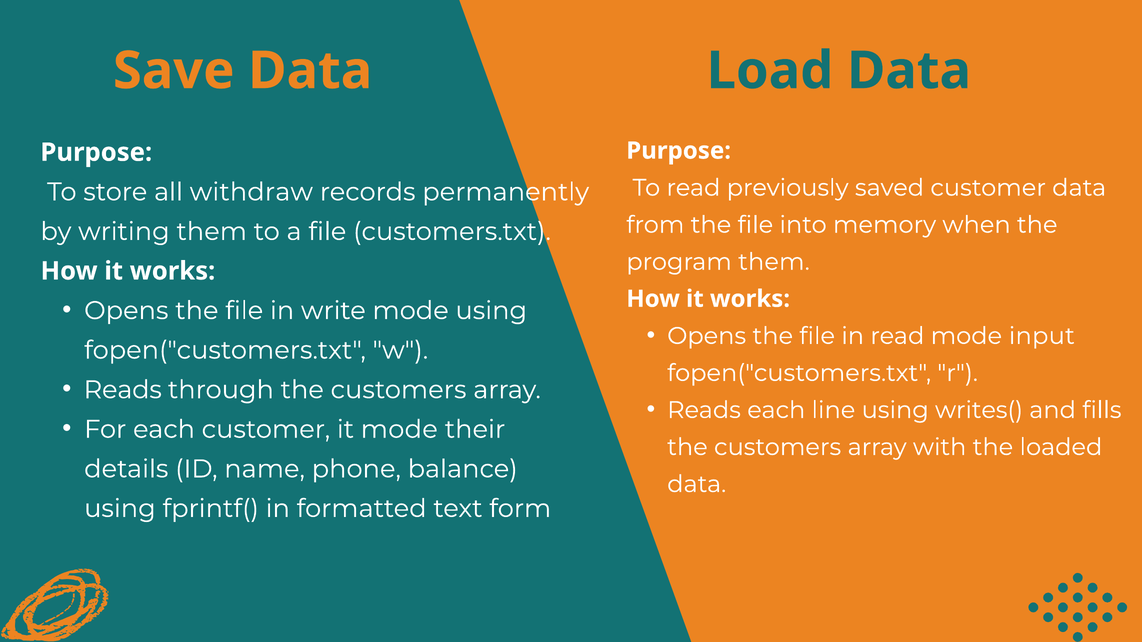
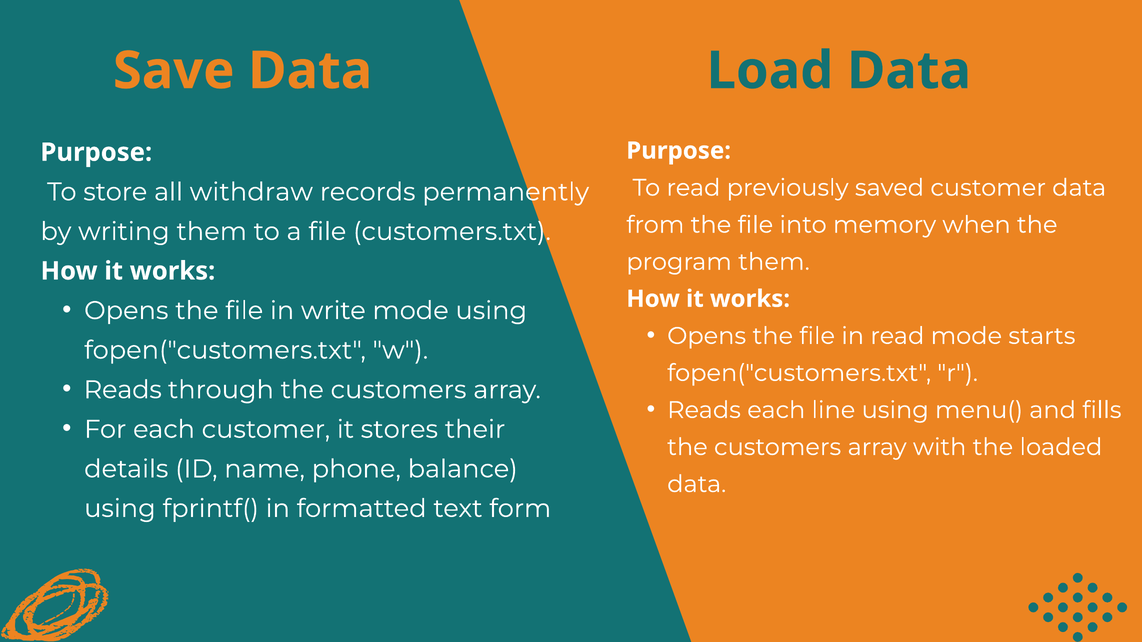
input: input -> starts (1042, 336)
writes(: writes( -> menu( (979, 410)
it mode: mode -> stores (399, 430)
